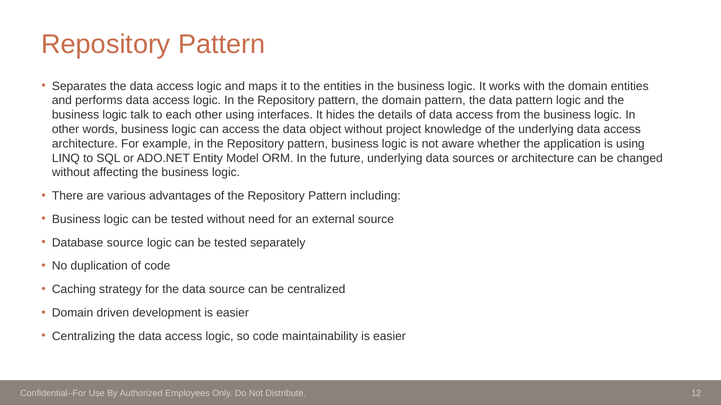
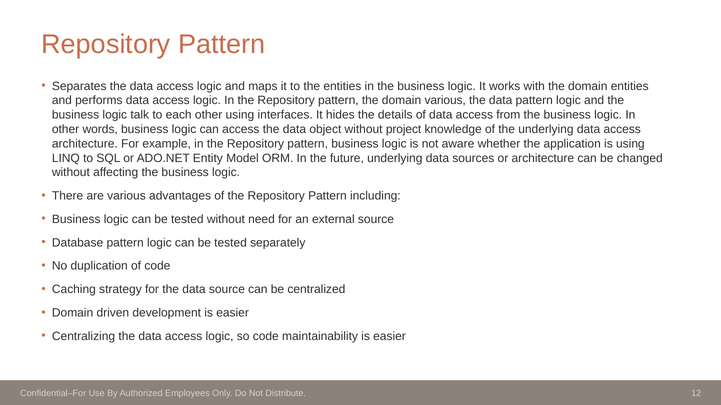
domain pattern: pattern -> various (445, 101)
Database source: source -> pattern (125, 243)
